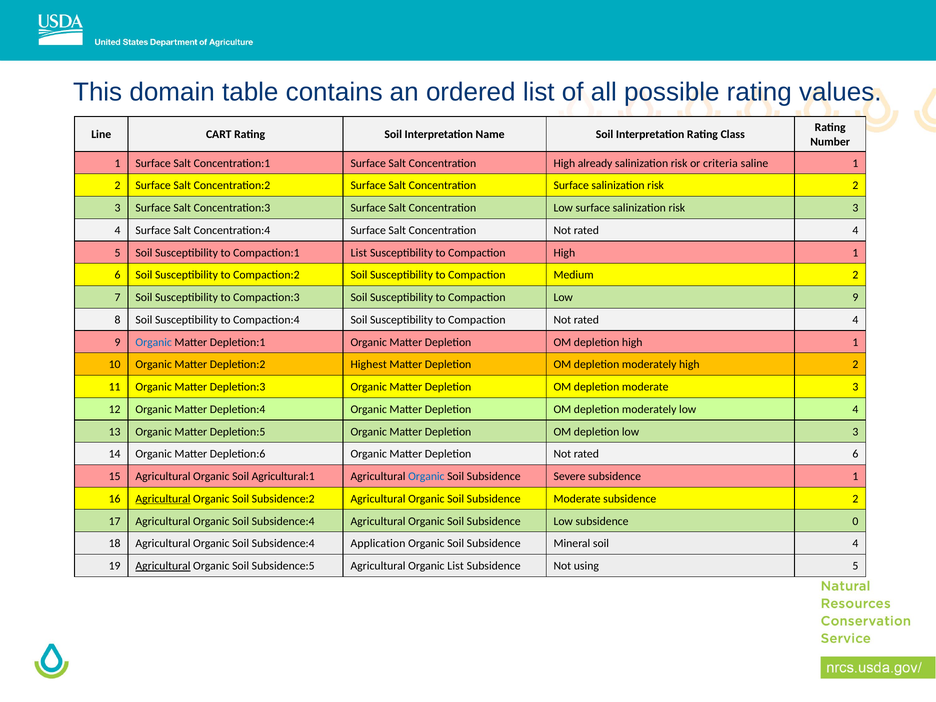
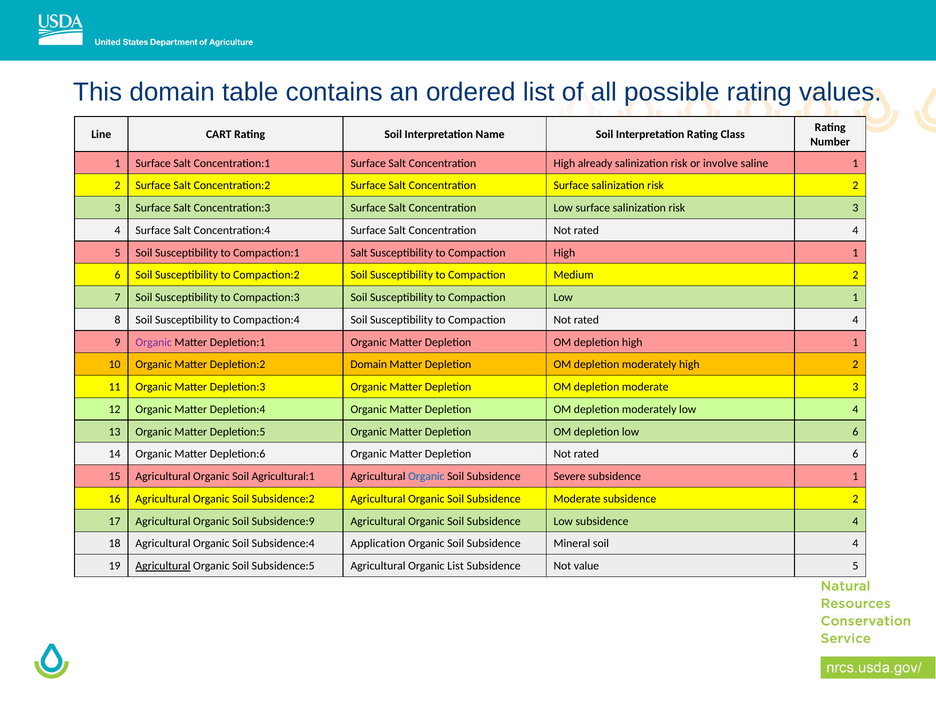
criteria: criteria -> involve (720, 163)
Compaction:1 List: List -> Salt (359, 253)
Low 9: 9 -> 1 (855, 297)
Organic colour: blue -> purple (154, 342)
Depletion:2 Highest: Highest -> Domain (369, 365)
low 3: 3 -> 6 (855, 432)
Agricultural underline: present -> none (163, 499)
Subsidence:4: Subsidence:4 -> Subsidence:9 (283, 521)
subsidence 0: 0 -> 4 (855, 521)
using: using -> value (586, 566)
